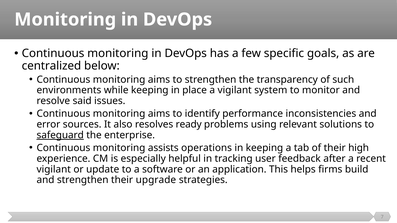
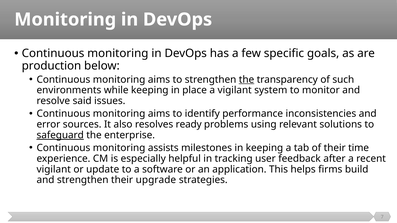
centralized: centralized -> production (51, 66)
the underline: none -> present (247, 80)
operations: operations -> milestones (207, 148)
high: high -> time (359, 148)
